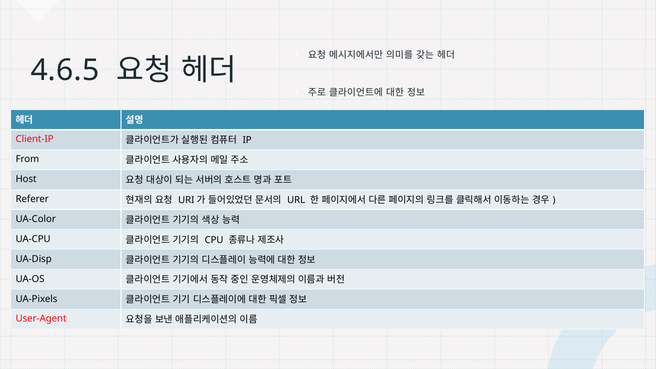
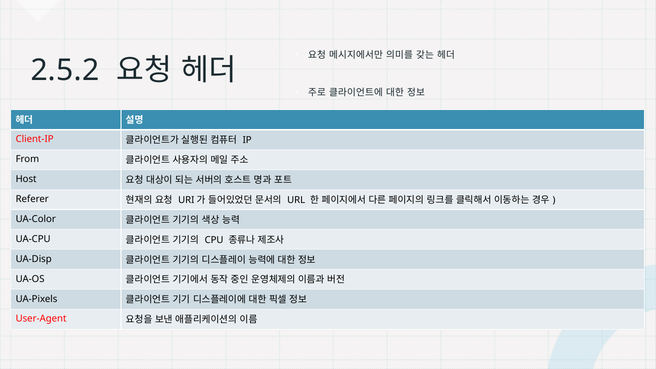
4.6.5: 4.6.5 -> 2.5.2 (65, 70)
